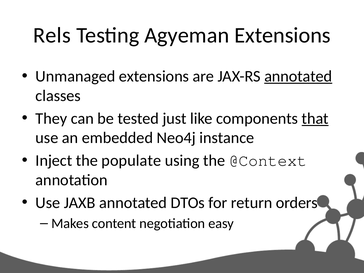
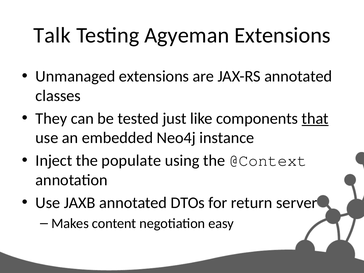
Rels: Rels -> Talk (52, 35)
annotated underline: present -> none (298, 76)
orders: orders -> server (297, 203)
